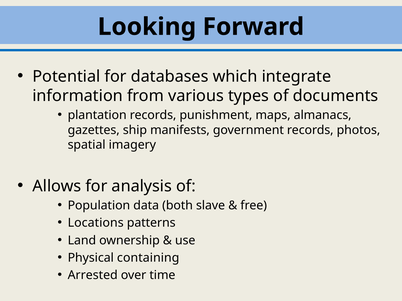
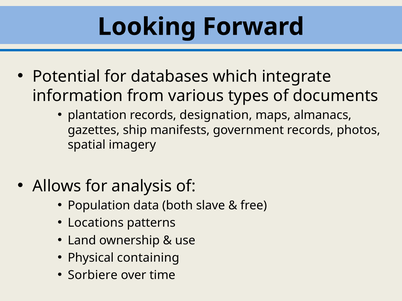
punishment: punishment -> designation (216, 115)
Arrested: Arrested -> Sorbiere (93, 276)
